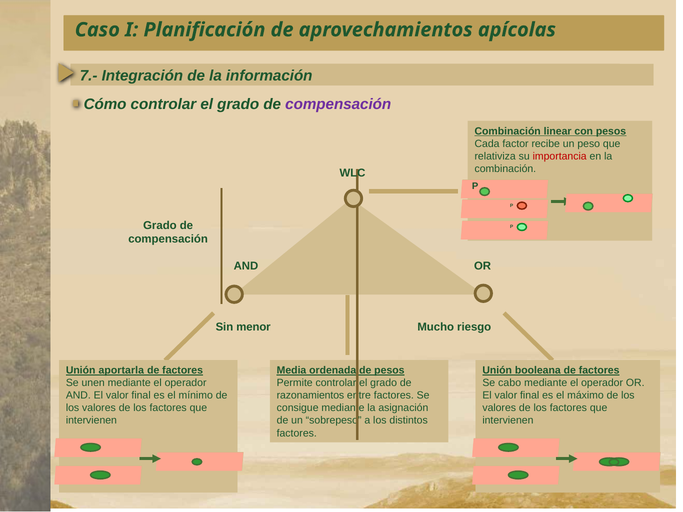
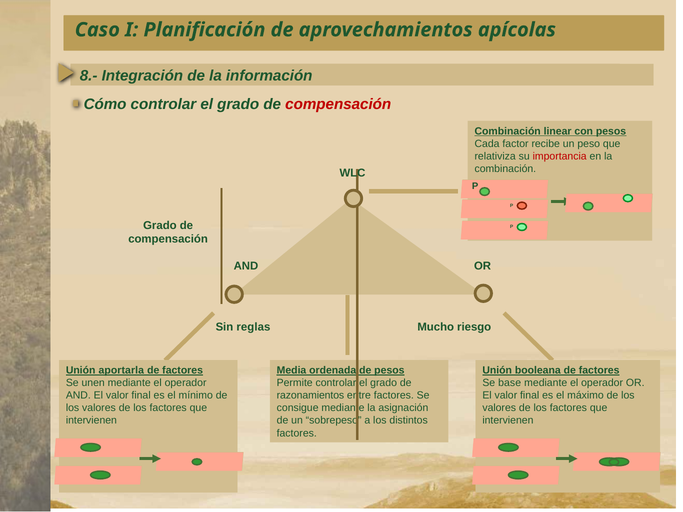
7.-: 7.- -> 8.- (89, 76)
compensación colour: purple -> red (338, 104)
menor: menor -> reglas (253, 327)
cabo: cabo -> base (510, 383)
